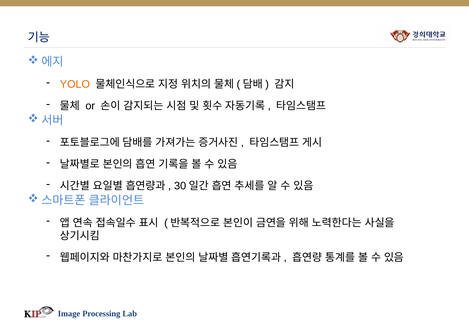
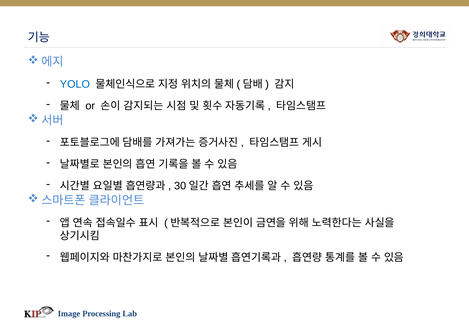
YOLO colour: orange -> blue (75, 84)
